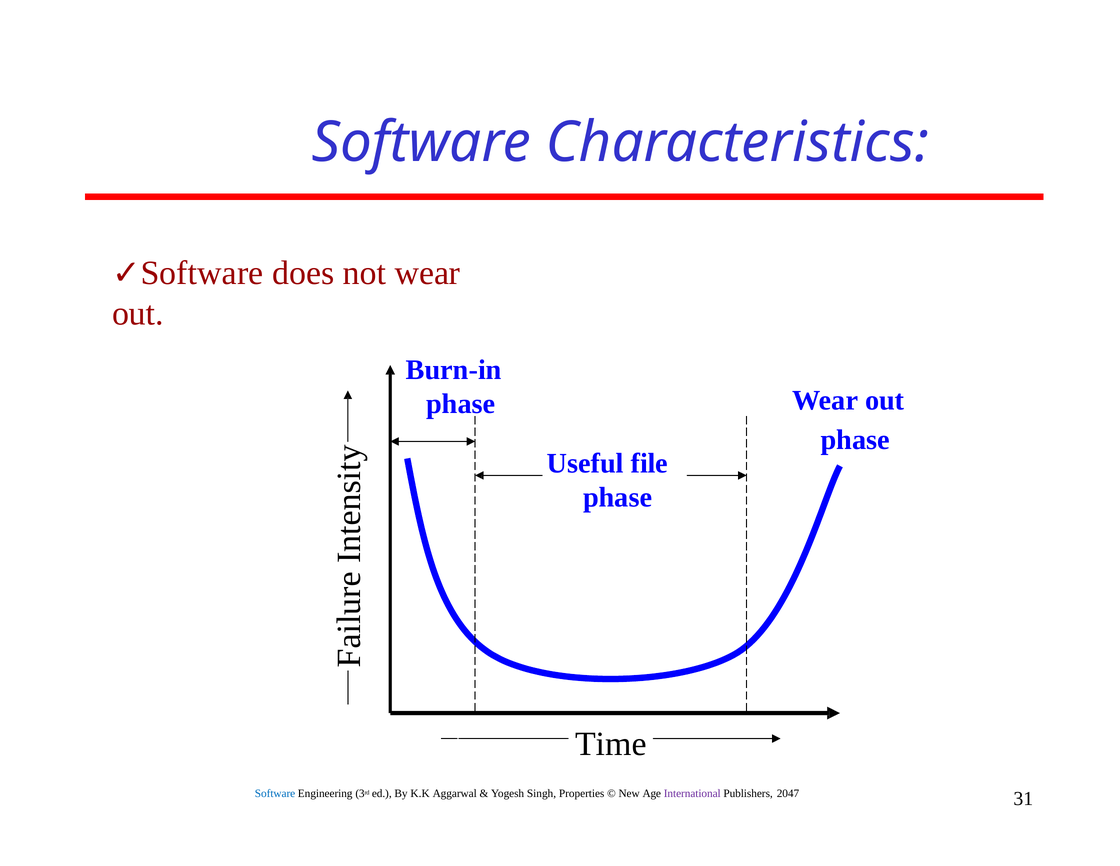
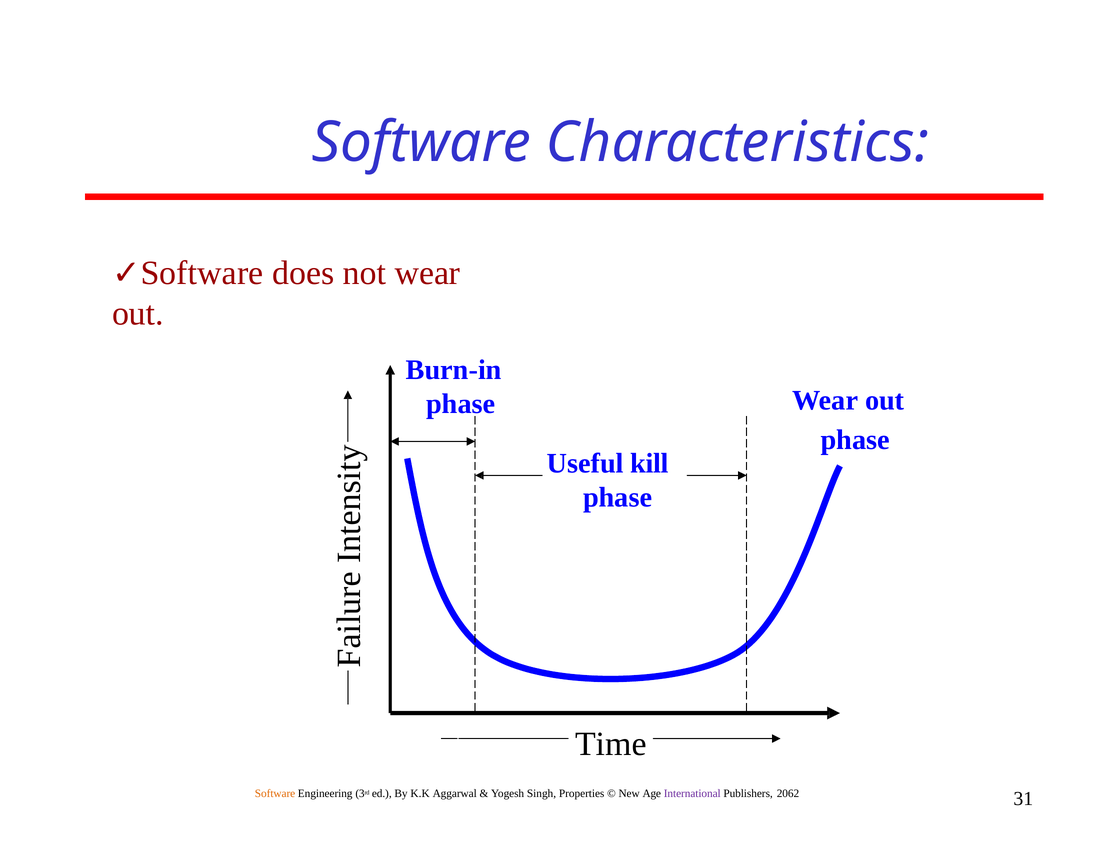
file: file -> kill (649, 463)
Software colour: blue -> orange (275, 793)
2047: 2047 -> 2062 (788, 793)
